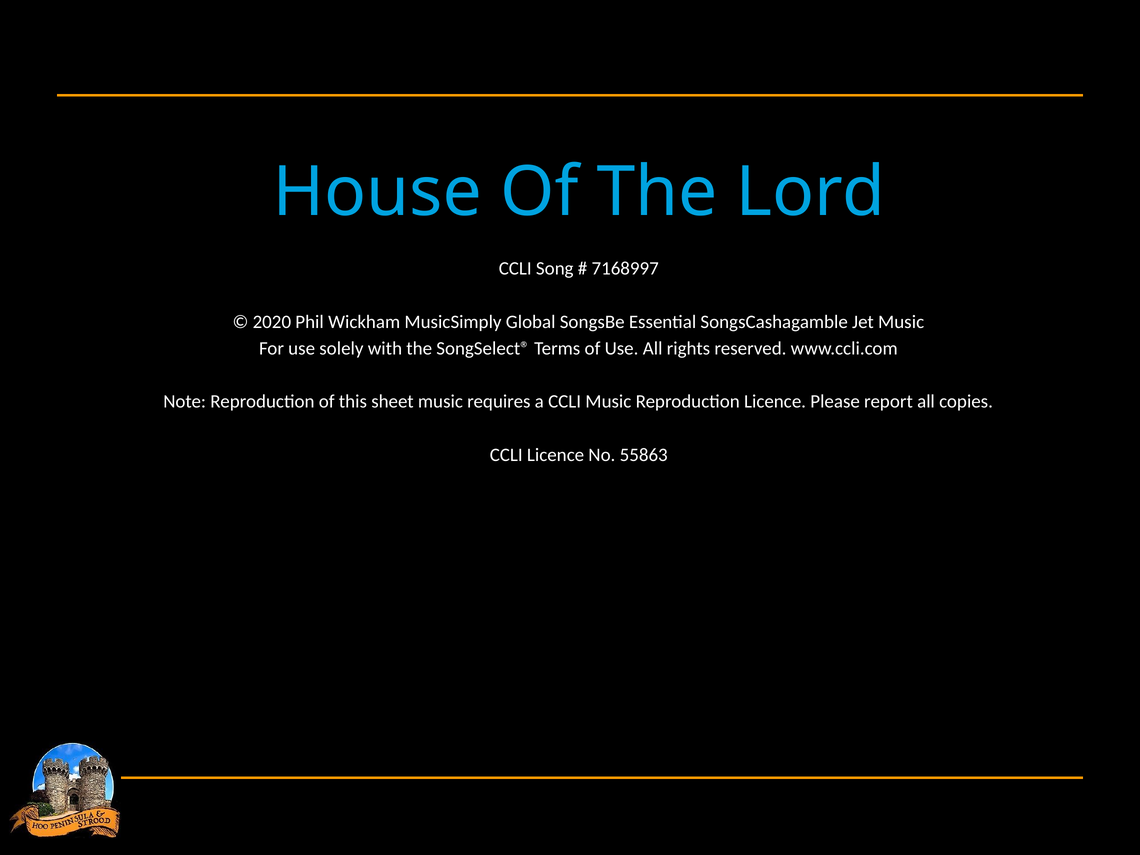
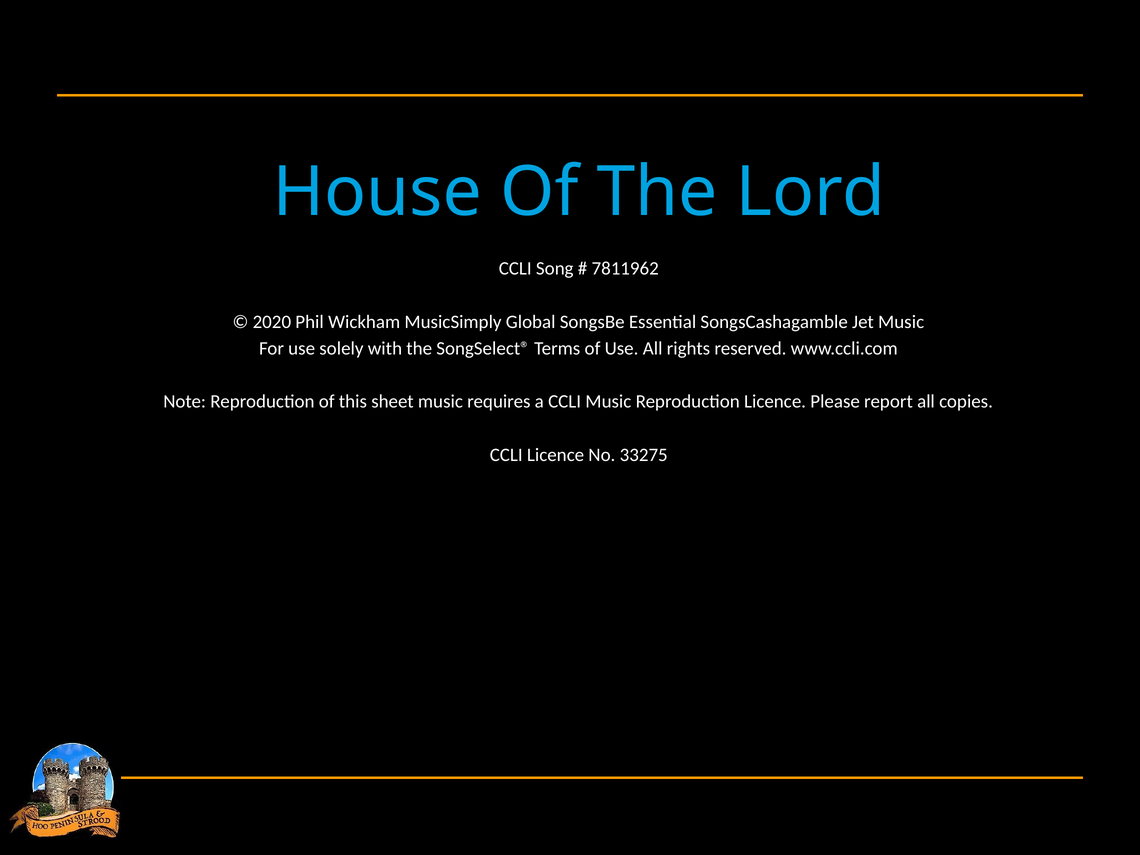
7168997: 7168997 -> 7811962 (625, 269)
55863: 55863 -> 33275 (644, 455)
